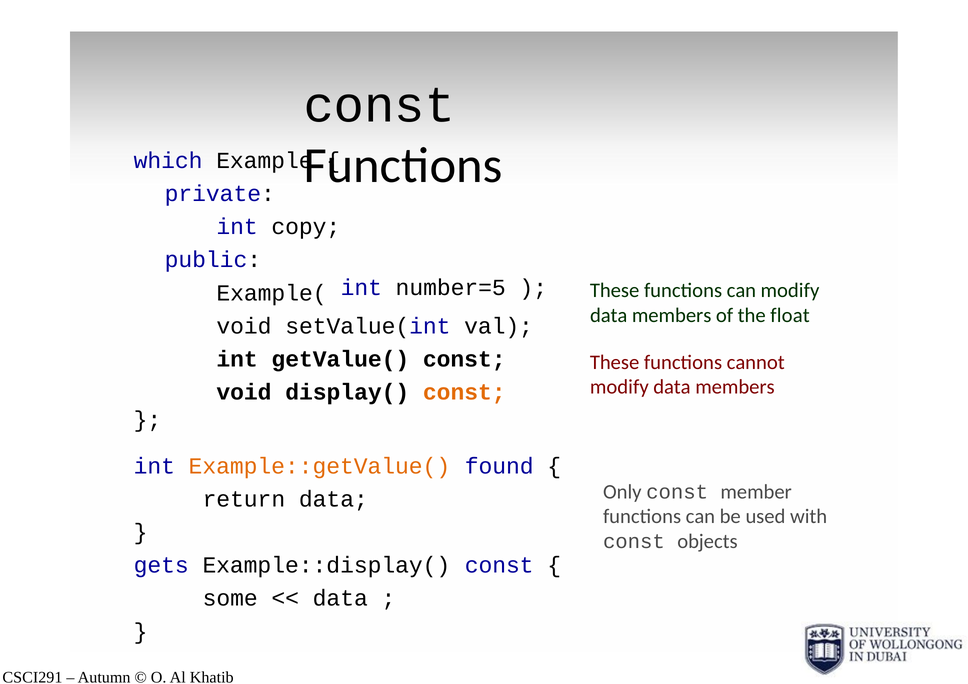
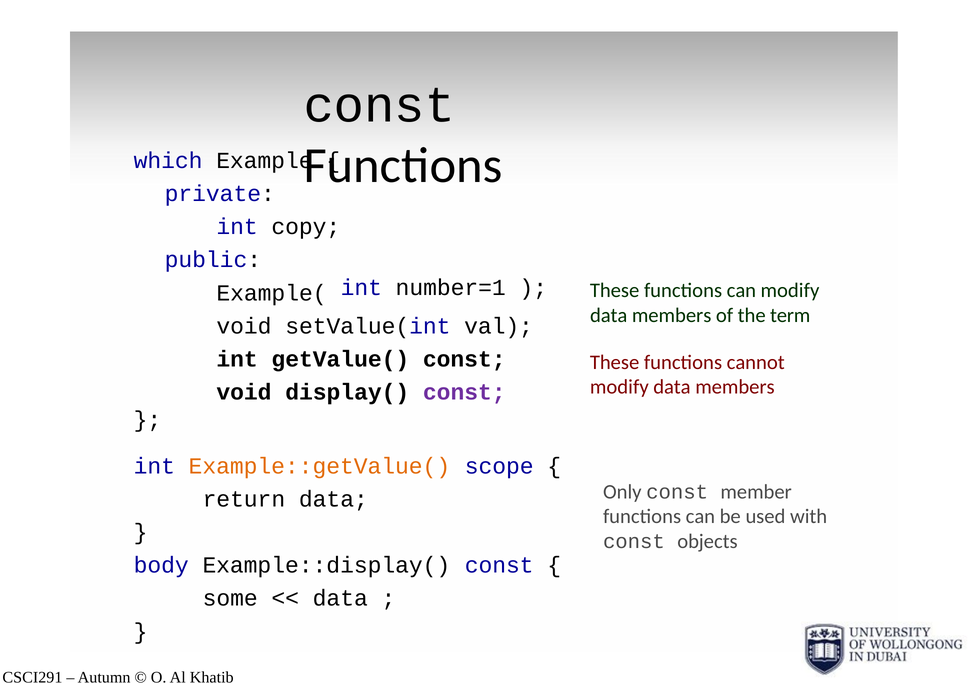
number=5: number=5 -> number=1 (451, 288)
float: float -> term (790, 316)
const colour: orange -> purple (464, 393)
found: found -> scope (499, 467)
gets: gets -> body (161, 566)
